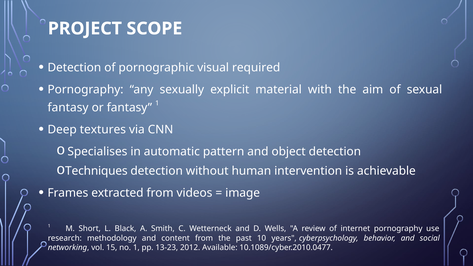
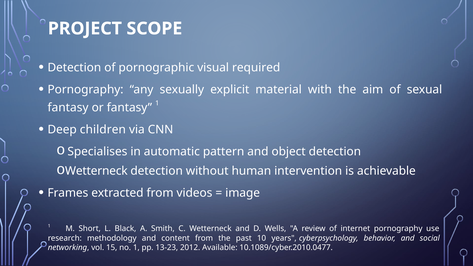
textures: textures -> children (103, 130)
Techniques: Techniques -> Wetterneck (96, 171)
